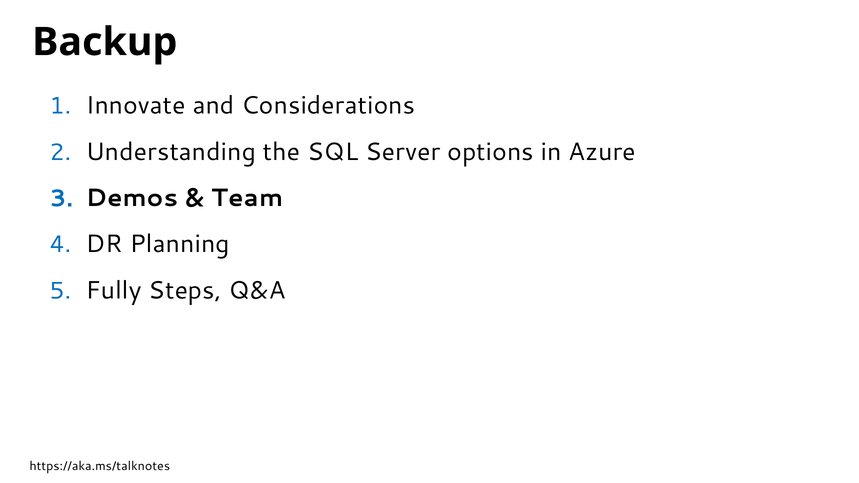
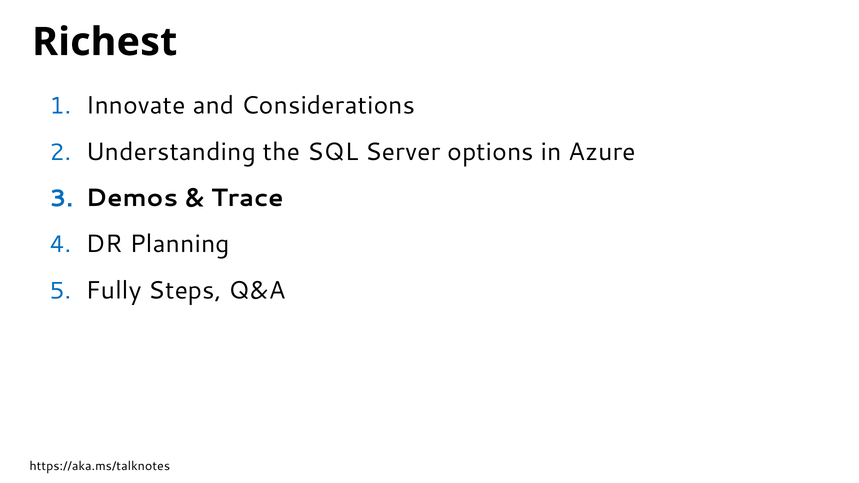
Backup: Backup -> Richest (105, 42)
Team: Team -> Trace (248, 198)
